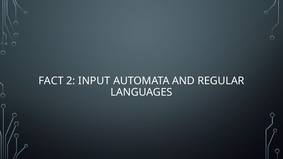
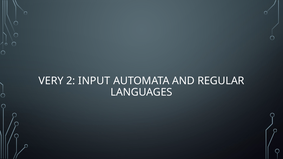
FACT: FACT -> VERY (51, 81)
